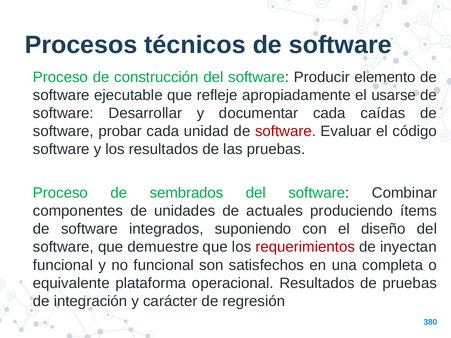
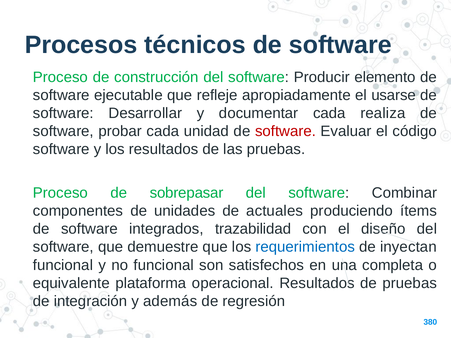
caídas: caídas -> realiza (383, 113)
sembrados: sembrados -> sobrepasar (187, 193)
suponiendo: suponiendo -> trazabilidad (253, 229)
requerimientos colour: red -> blue (305, 247)
carácter: carácter -> además (170, 301)
